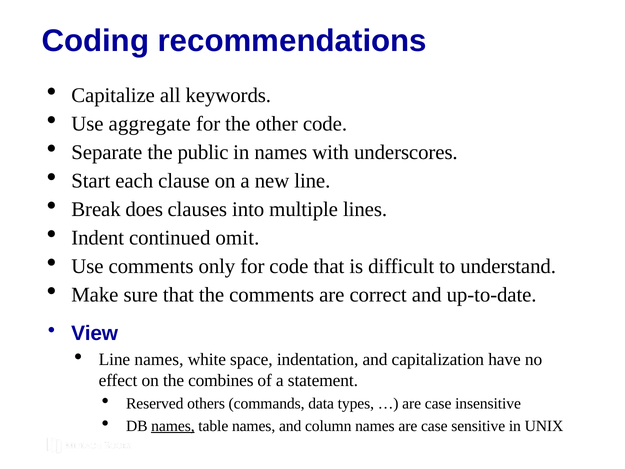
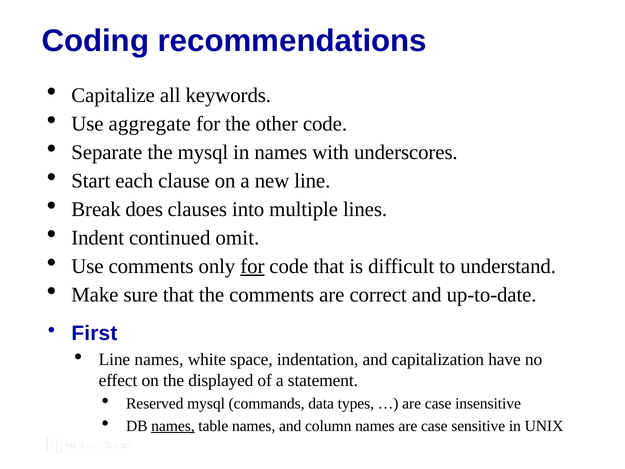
the public: public -> mysql (203, 152)
for underline: none -> present (252, 266)
View: View -> First (94, 333)
combines: combines -> displayed (221, 380)
Reserved others: others -> mysql (206, 404)
